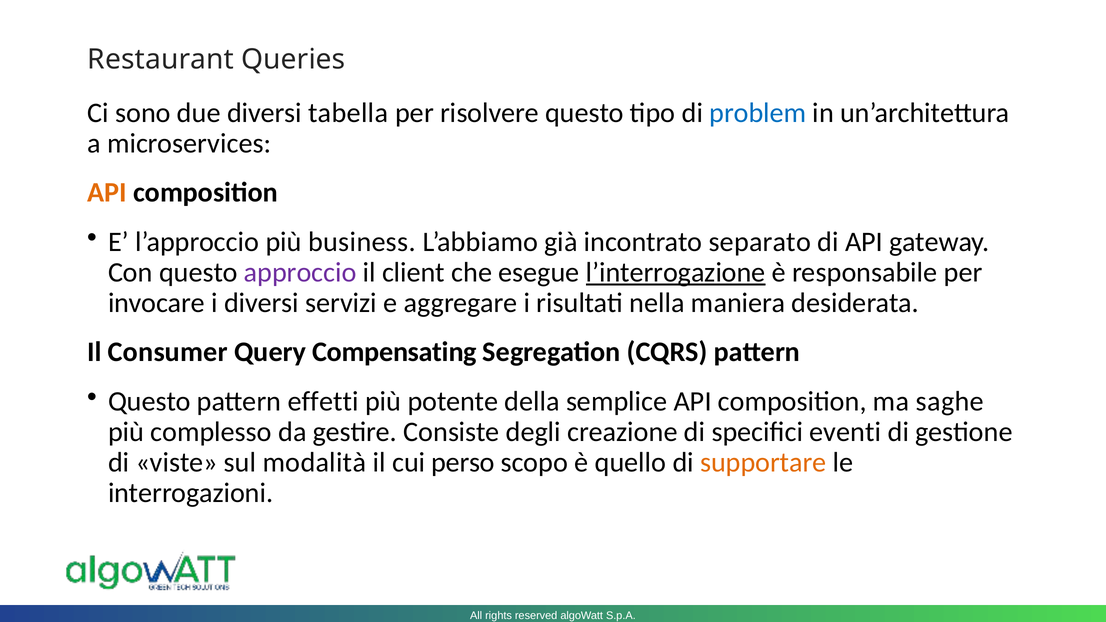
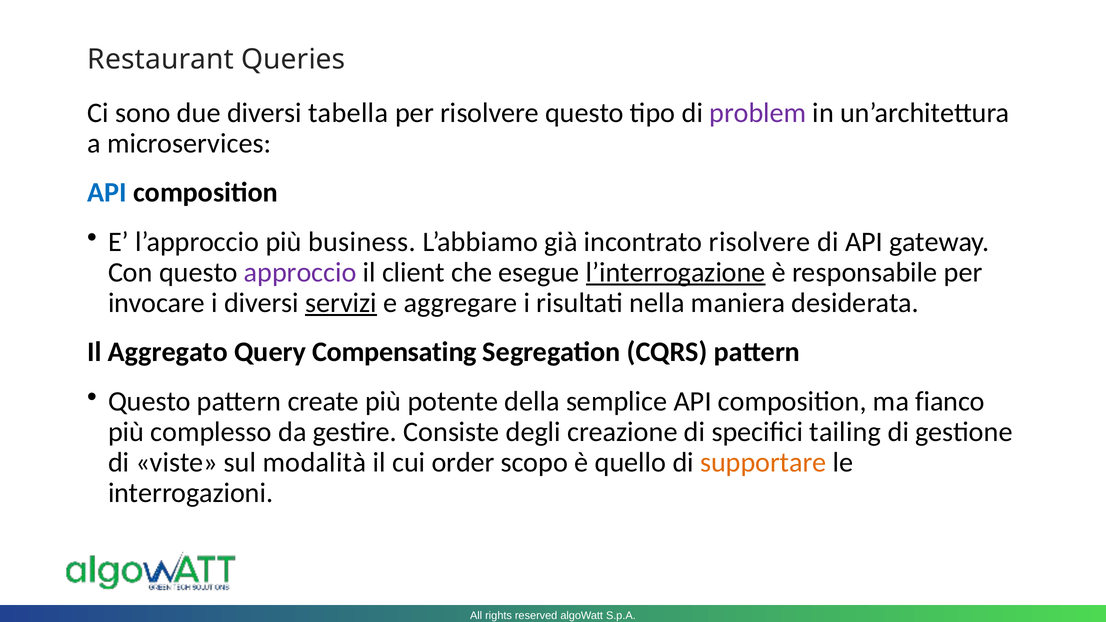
problem colour: blue -> purple (758, 113)
API colour: orange -> blue (107, 193)
incontrato separato: separato -> risolvere (760, 242)
servizi underline: none -> present (341, 303)
Consumer: Consumer -> Aggregato (168, 352)
effetti: effetti -> create (323, 402)
saghe: saghe -> fianco (950, 402)
eventi: eventi -> tailing (845, 432)
perso: perso -> order (463, 462)
